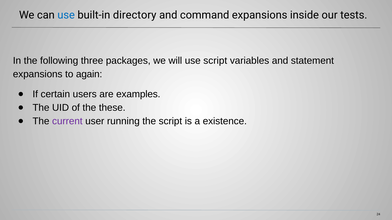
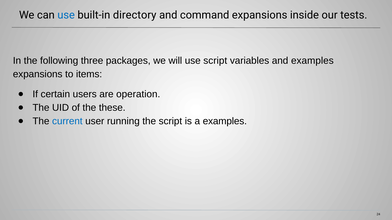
and statement: statement -> examples (312, 61)
again: again -> items (89, 74)
examples: examples -> operation (138, 94)
current colour: purple -> blue (67, 121)
a existence: existence -> examples (225, 121)
